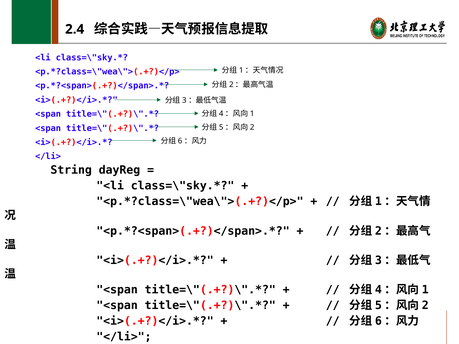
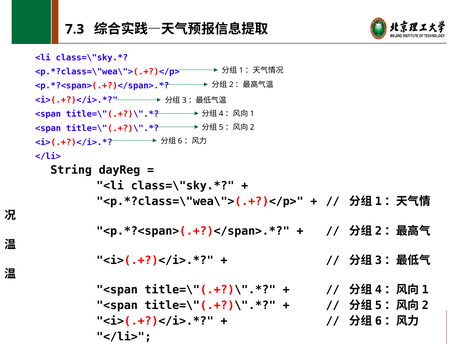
2.4: 2.4 -> 7.3 (75, 29)
